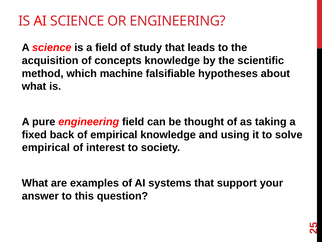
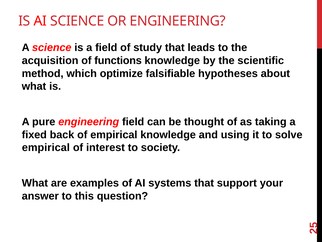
concepts: concepts -> functions (118, 60)
machine: machine -> optimize (121, 73)
